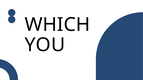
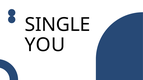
WHICH: WHICH -> SINGLE (58, 25)
